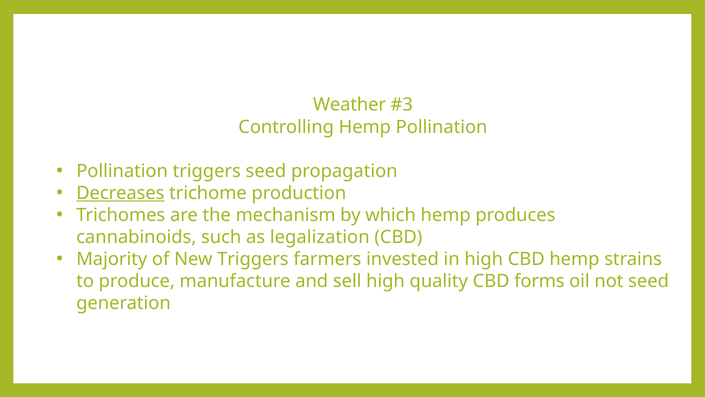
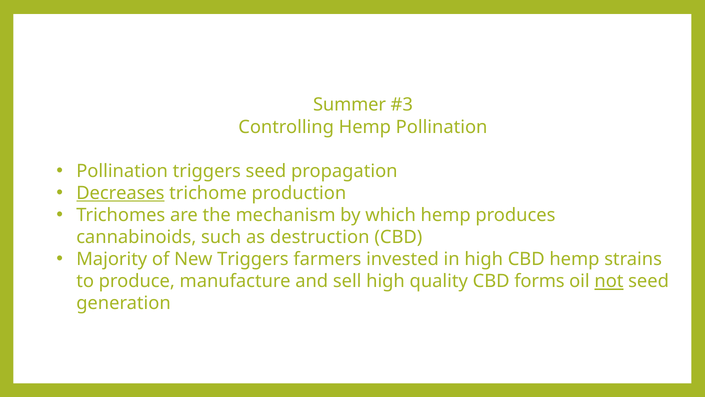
Weather: Weather -> Summer (350, 105)
legalization: legalization -> destruction (320, 237)
not underline: none -> present (609, 281)
